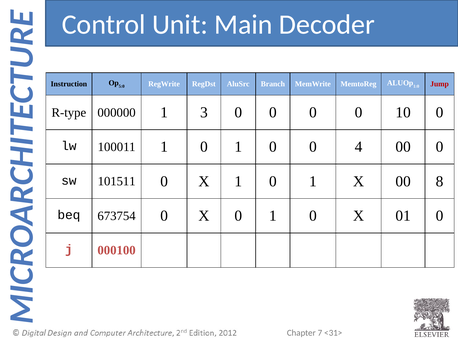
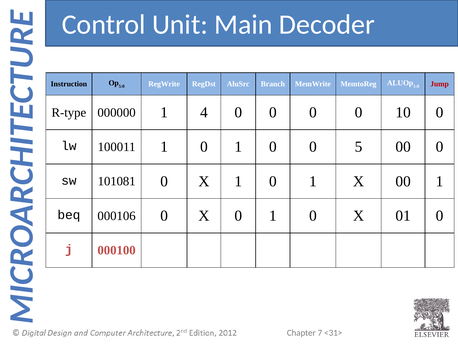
3: 3 -> 4 (204, 112)
4: 4 -> 5 (359, 147)
101511: 101511 -> 101081 (117, 181)
00 8: 8 -> 1 (440, 181)
673754: 673754 -> 000106 (117, 216)
